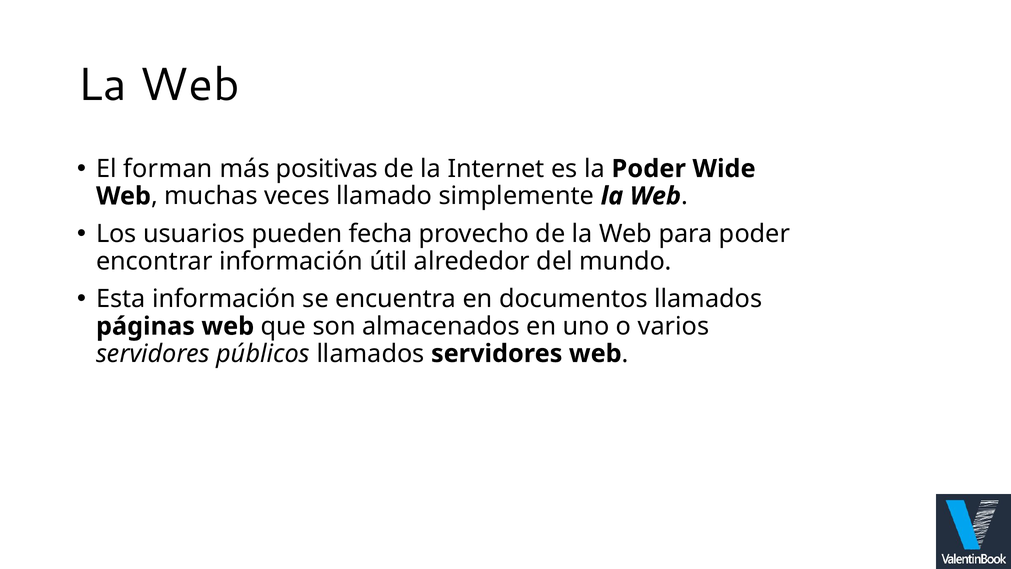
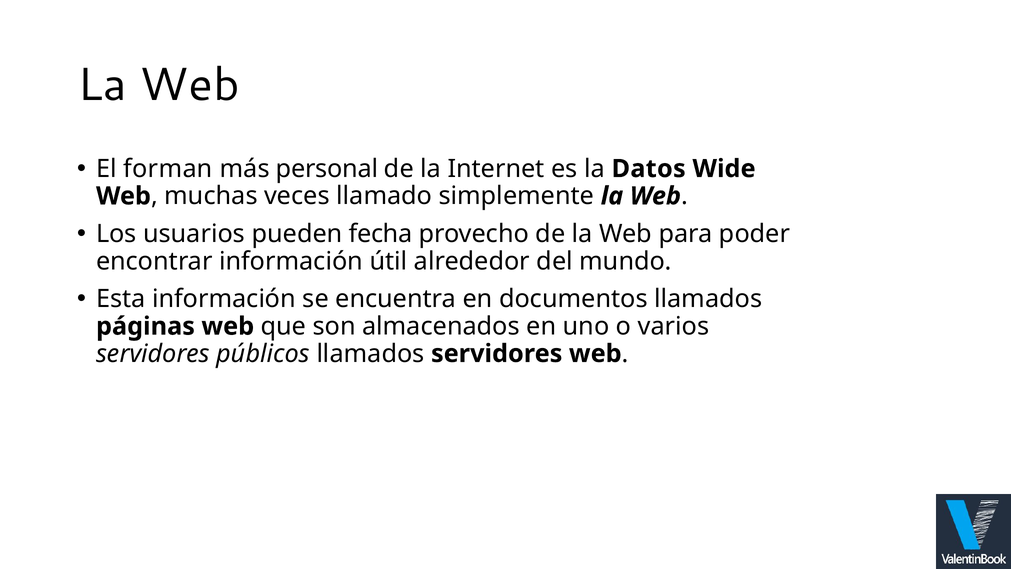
positivas: positivas -> personal (327, 169)
la Poder: Poder -> Datos (649, 169)
